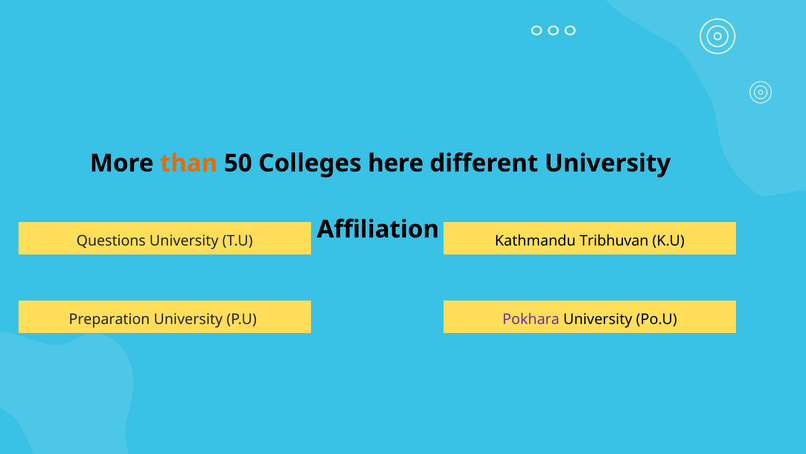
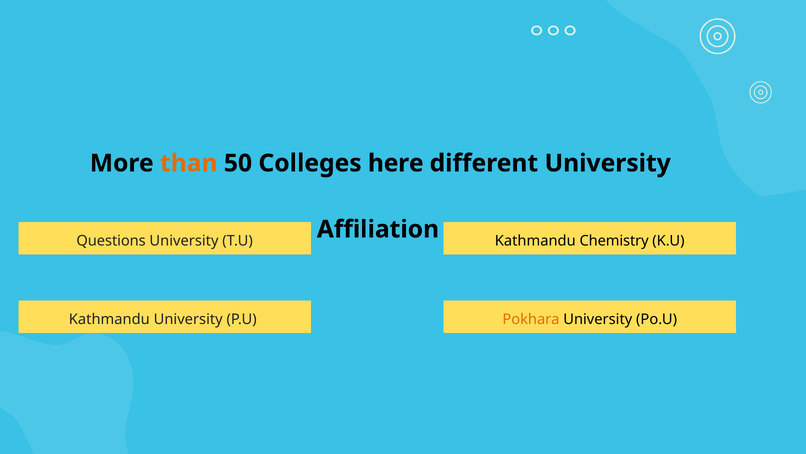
Tribhuvan: Tribhuvan -> Chemistry (614, 240)
Preparation: Preparation -> Kathmandu (109, 319)
Pokhara colour: purple -> orange (531, 319)
